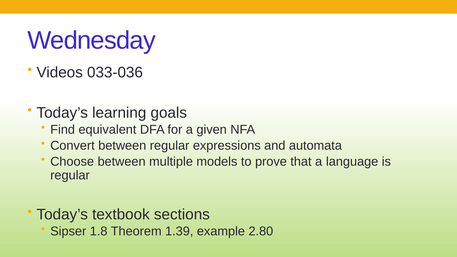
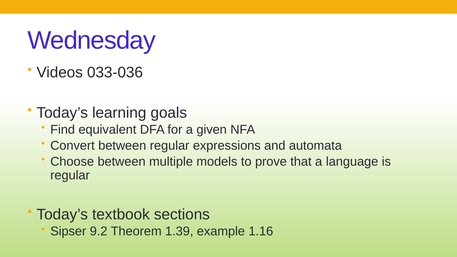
1.8: 1.8 -> 9.2 (99, 232)
2.80: 2.80 -> 1.16 (261, 232)
